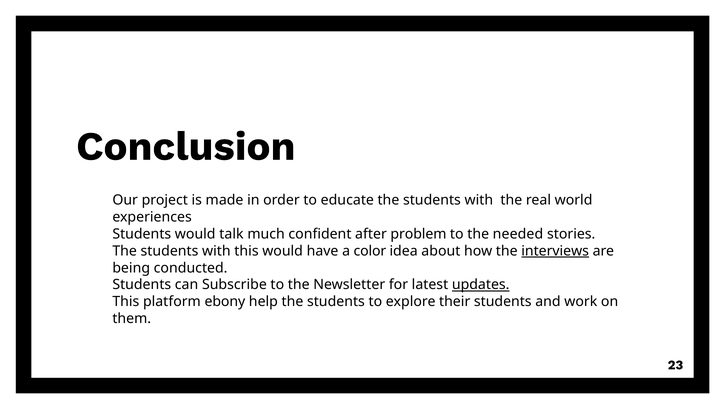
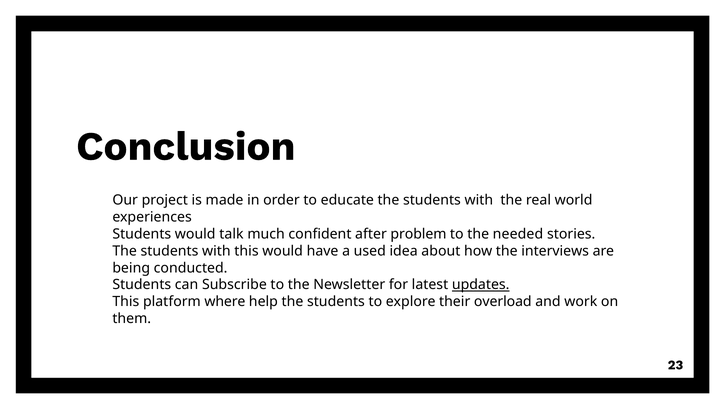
color: color -> used (370, 251)
interviews underline: present -> none (555, 251)
ebony: ebony -> where (225, 302)
their students: students -> overload (503, 302)
